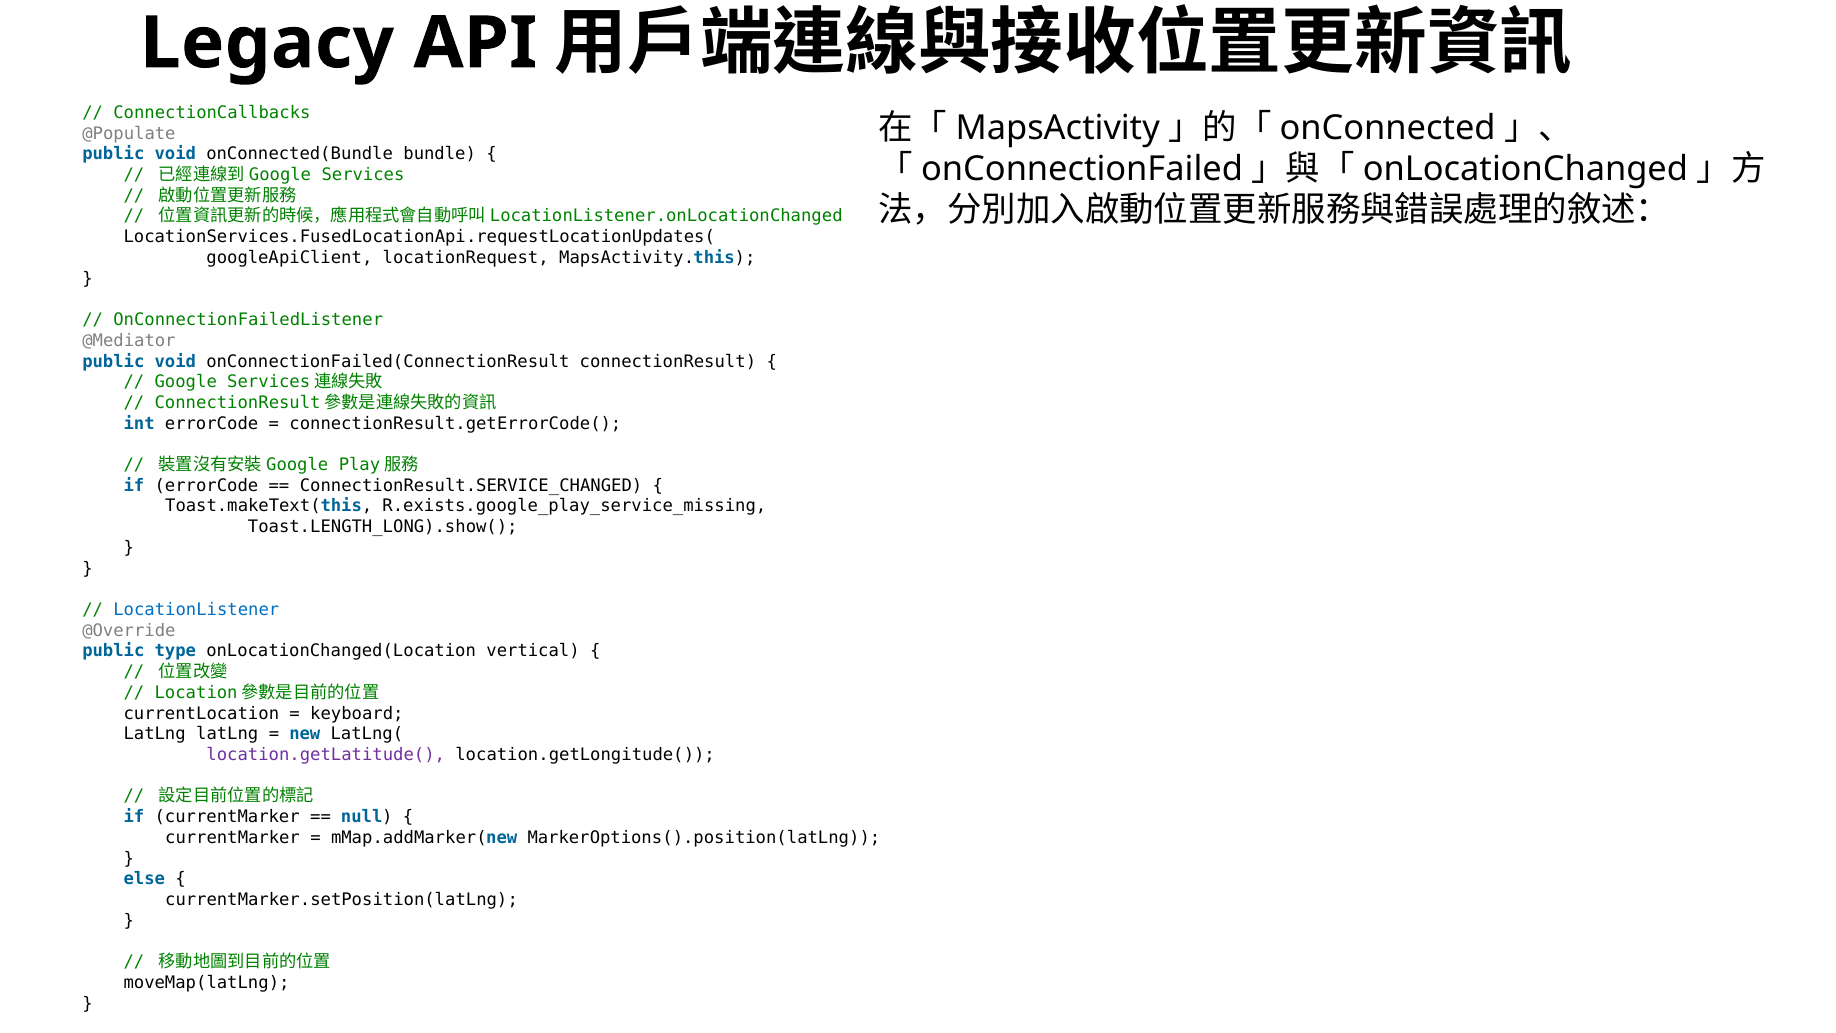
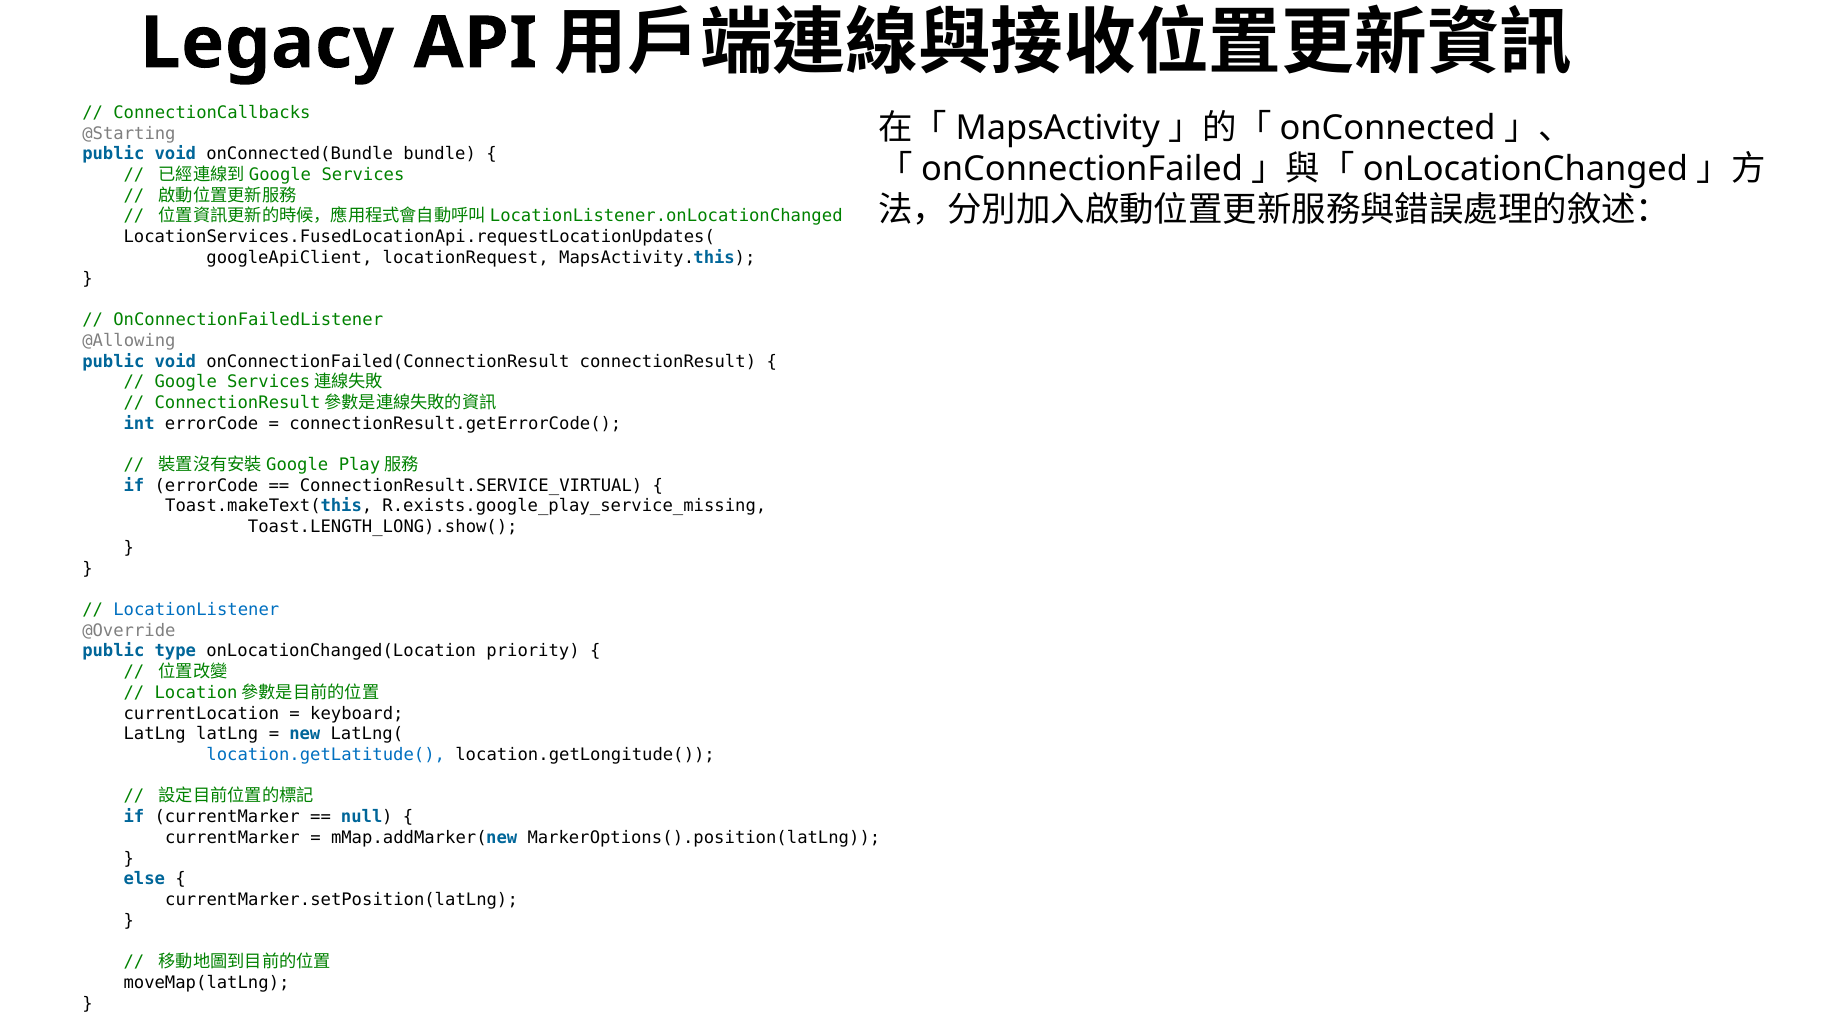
@Populate: @Populate -> @Starting (129, 133)
@Mediator: @Mediator -> @Allowing (129, 341)
ConnectionResult.SERVICE_CHANGED: ConnectionResult.SERVICE_CHANGED -> ConnectionResult.SERVICE_VIRTUAL (471, 485)
vertical: vertical -> priority (533, 651)
location.getLatitude( colour: purple -> blue (326, 755)
